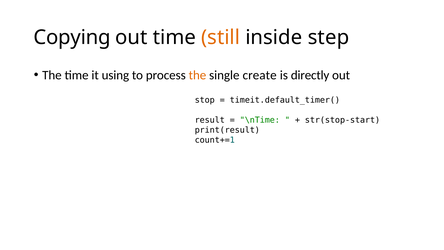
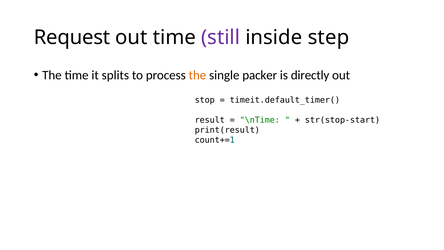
Copying: Copying -> Request (72, 37)
still colour: orange -> purple (221, 37)
using: using -> splits (115, 75)
create: create -> packer (260, 75)
